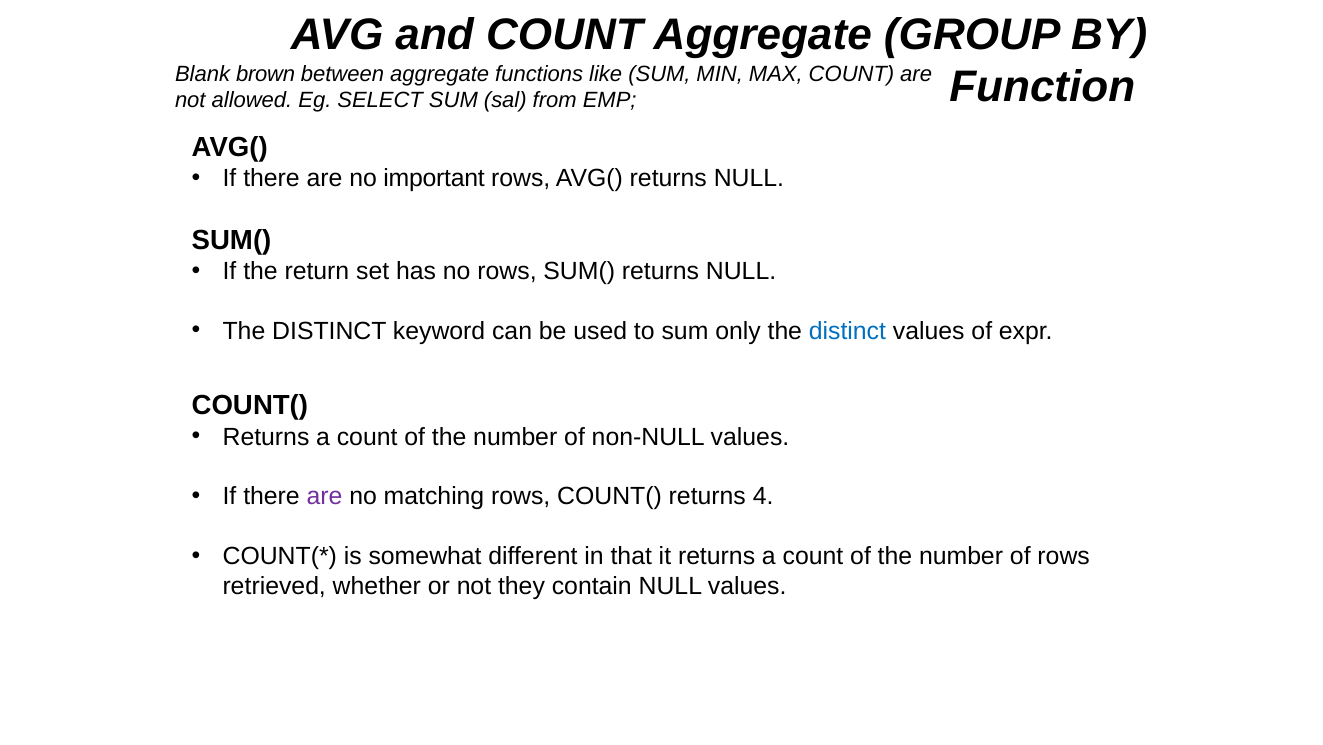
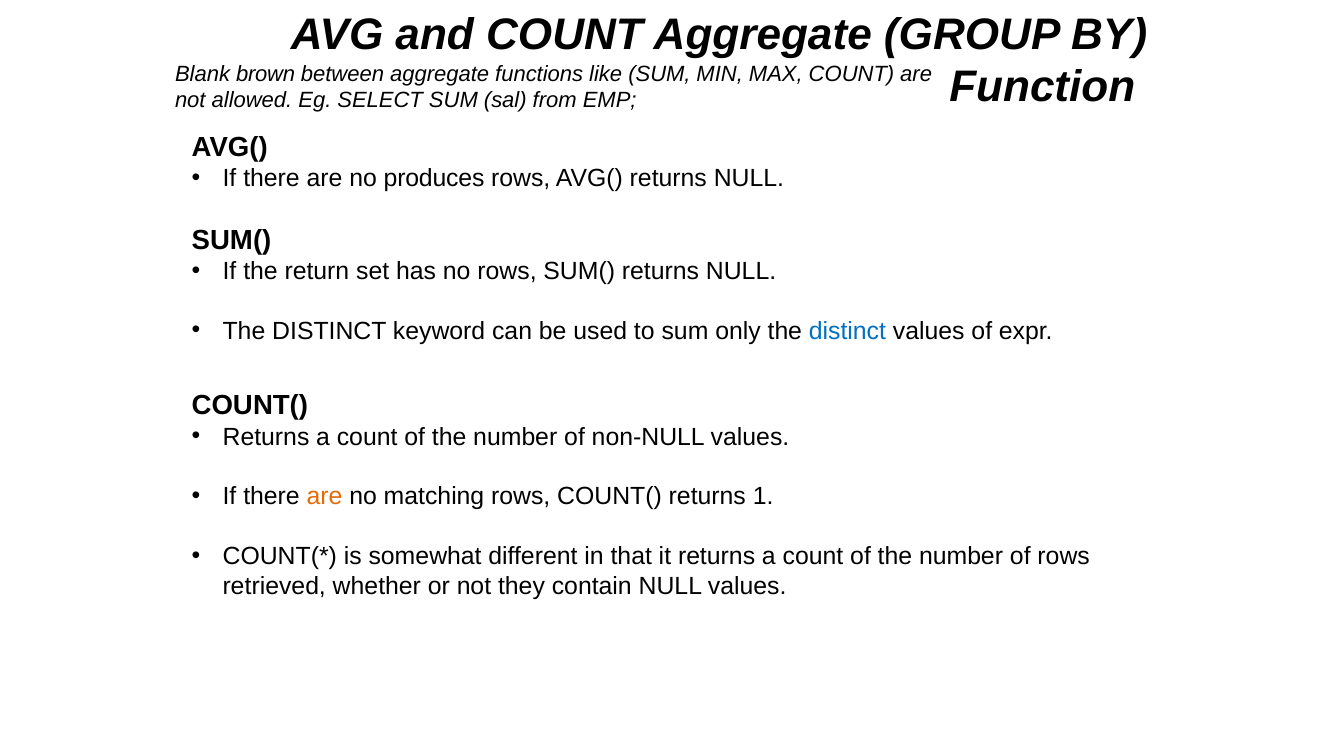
important: important -> produces (434, 179)
are colour: purple -> orange (324, 496)
4: 4 -> 1 (763, 496)
